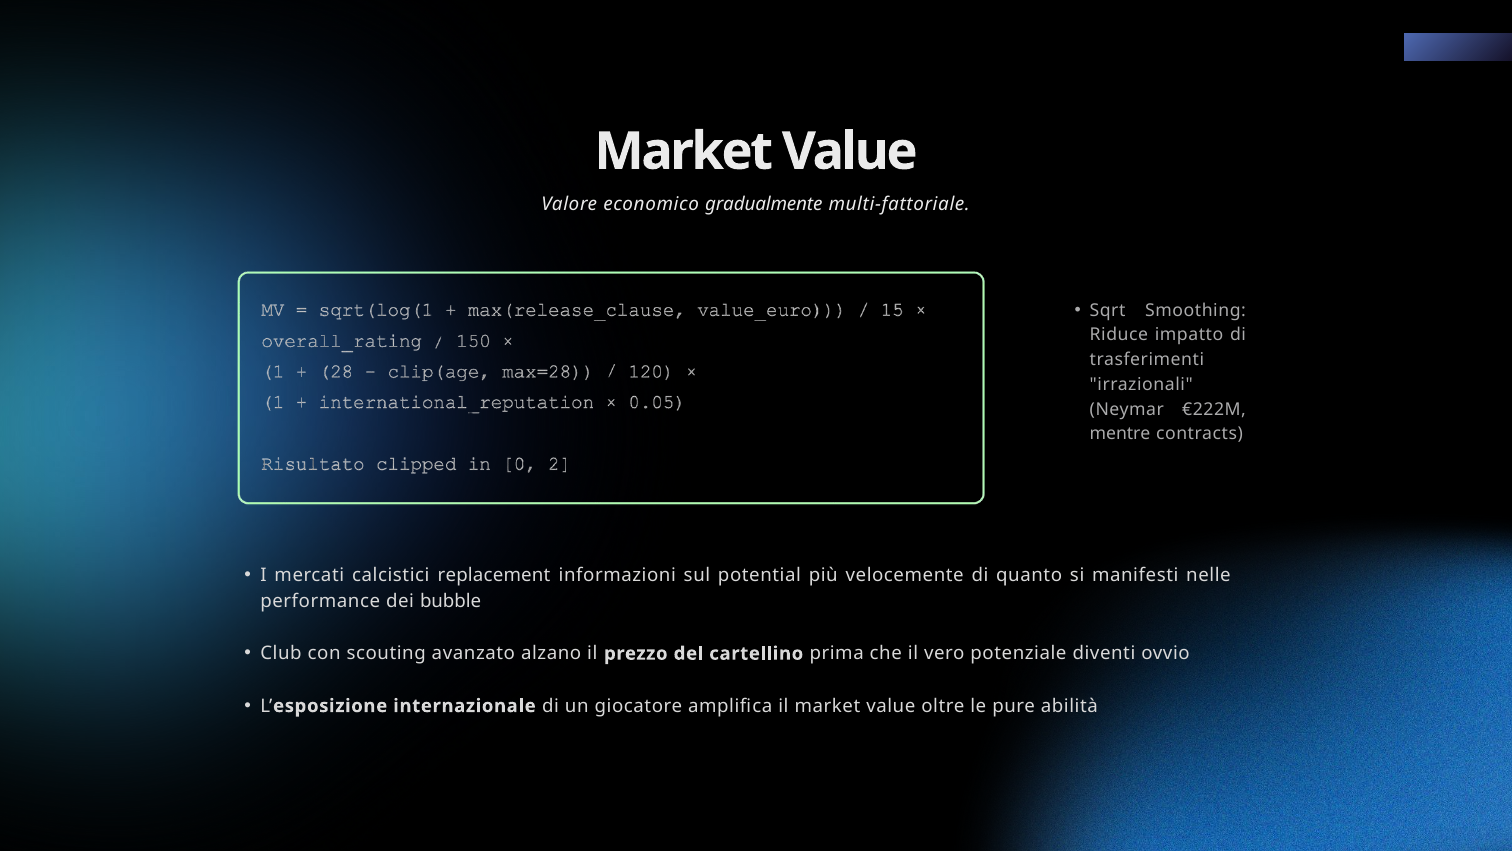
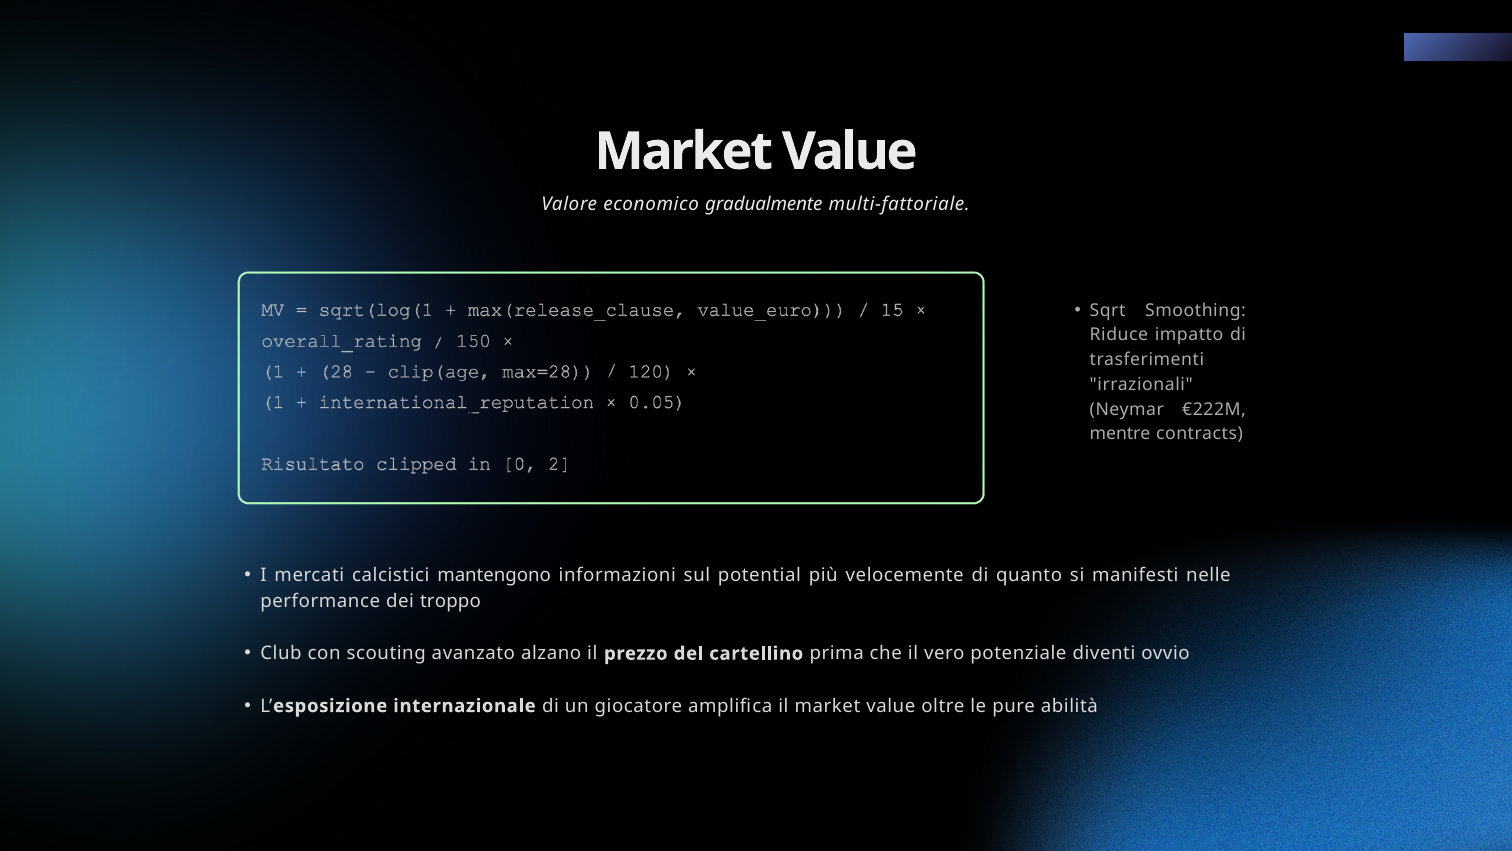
replacement: replacement -> mantengono (494, 575)
bubble: bubble -> troppo (451, 601)
